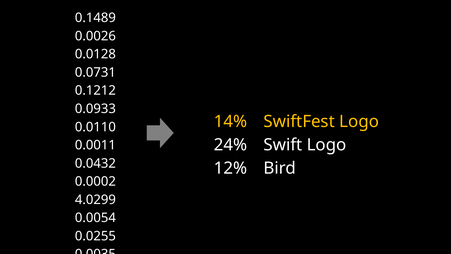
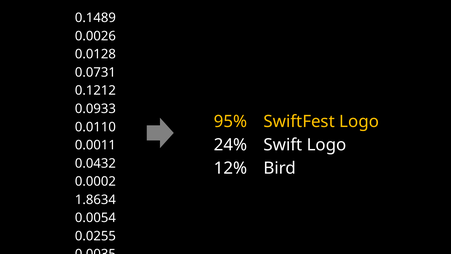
14%: 14% -> 95% (230, 121)
4.0299: 4.0299 -> 1.8634 (95, 199)
